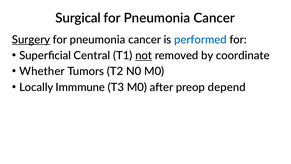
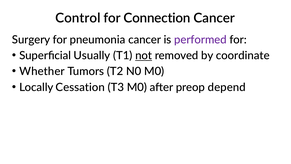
Surgical: Surgical -> Control (78, 18)
Pneumonia: Pneumonia -> Connection (157, 18)
Surgery underline: present -> none (31, 40)
performed colour: blue -> purple (200, 40)
Central: Central -> Usually (92, 55)
Immmune: Immmune -> Cessation (80, 87)
